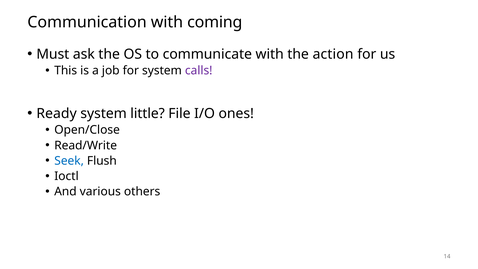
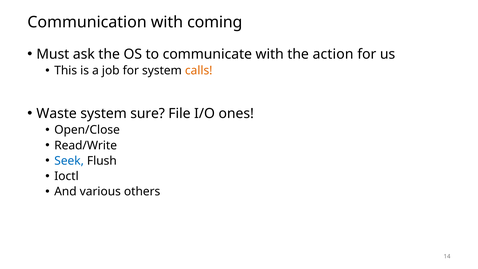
calls colour: purple -> orange (199, 71)
Ready: Ready -> Waste (57, 114)
little: little -> sure (148, 114)
